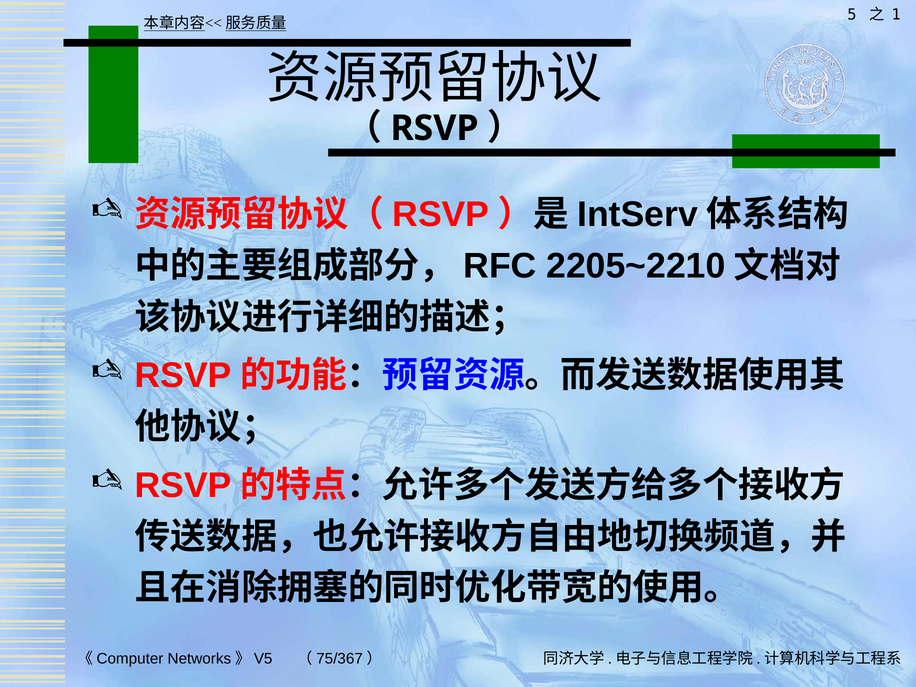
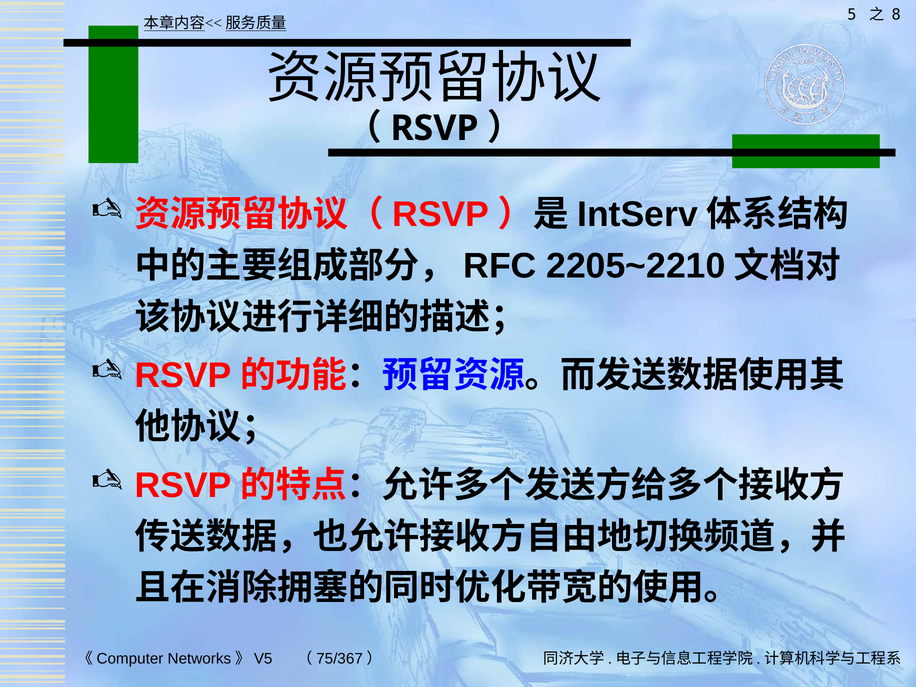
1: 1 -> 8 (896, 15)
